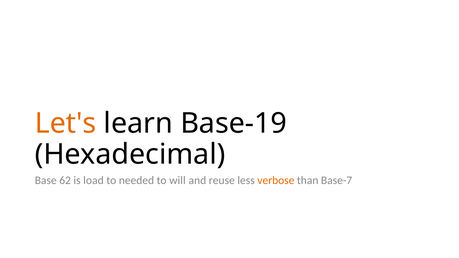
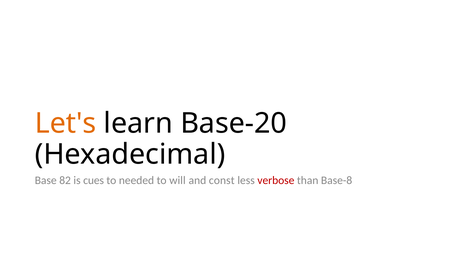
Base-19: Base-19 -> Base-20 (234, 123)
62: 62 -> 82 (65, 181)
load: load -> cues (94, 181)
reuse: reuse -> const (222, 181)
verbose colour: orange -> red (276, 181)
Base-7: Base-7 -> Base-8 (337, 181)
